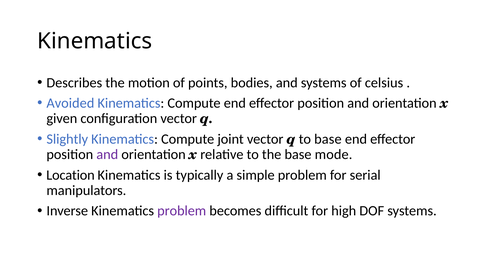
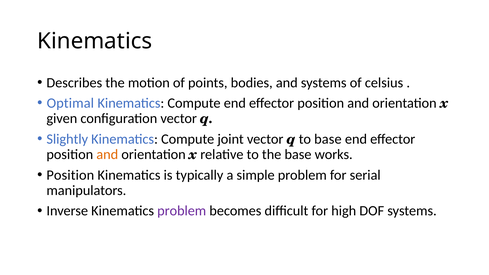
Avoided: Avoided -> Optimal (70, 103)
and colour: purple -> orange (107, 154)
mode: mode -> works (334, 154)
Location: Location -> Position (70, 175)
